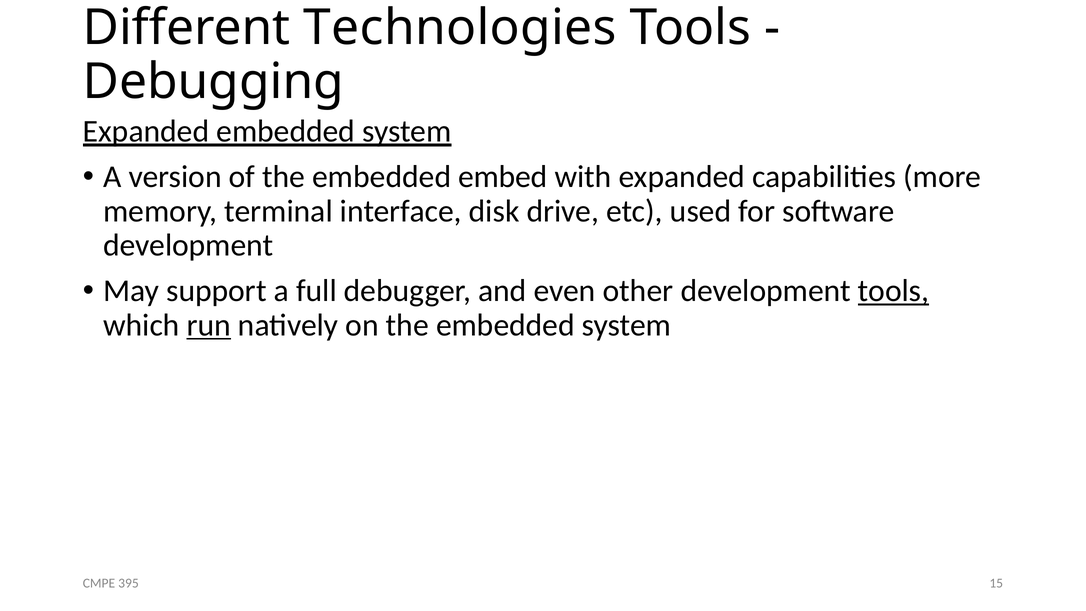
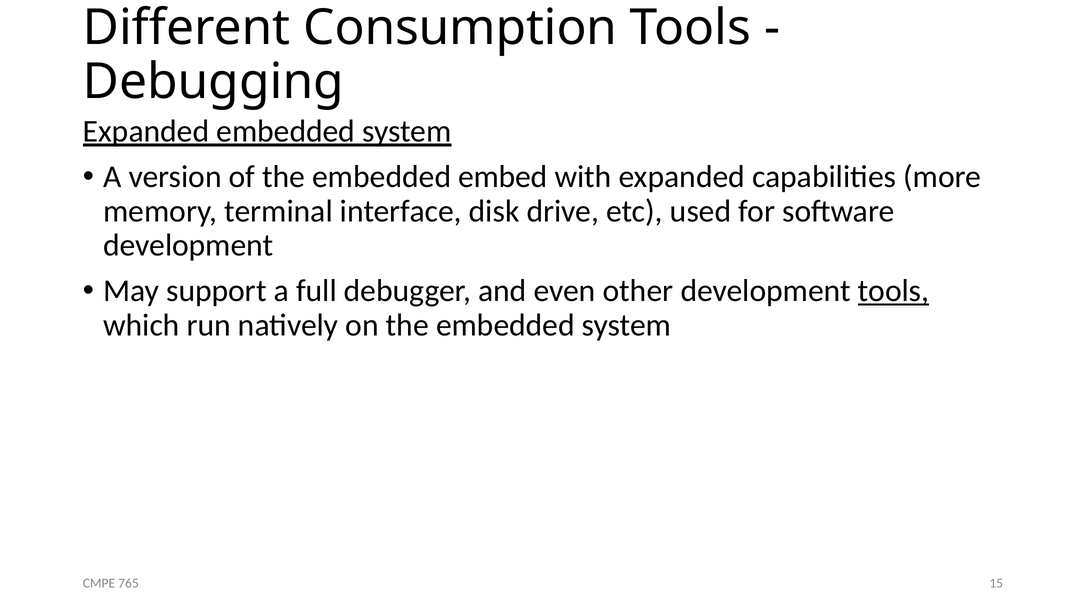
Technologies: Technologies -> Consumption (460, 28)
run underline: present -> none (209, 325)
395: 395 -> 765 (128, 583)
